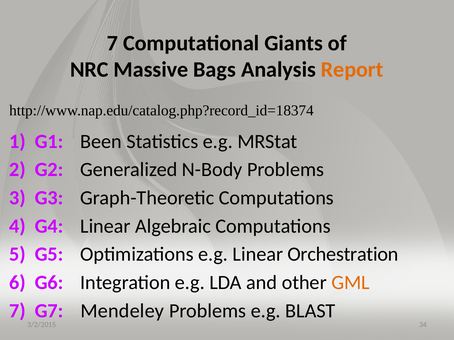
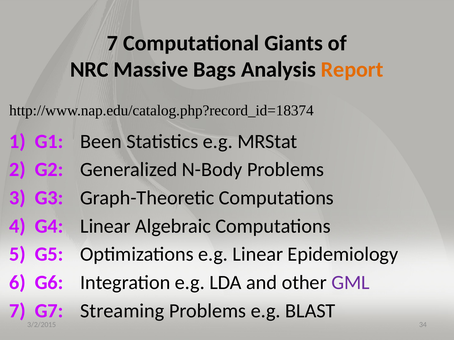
Orchestration: Orchestration -> Epidemiology (343, 255)
GML colour: orange -> purple (351, 283)
Mendeley: Mendeley -> Streaming (122, 311)
